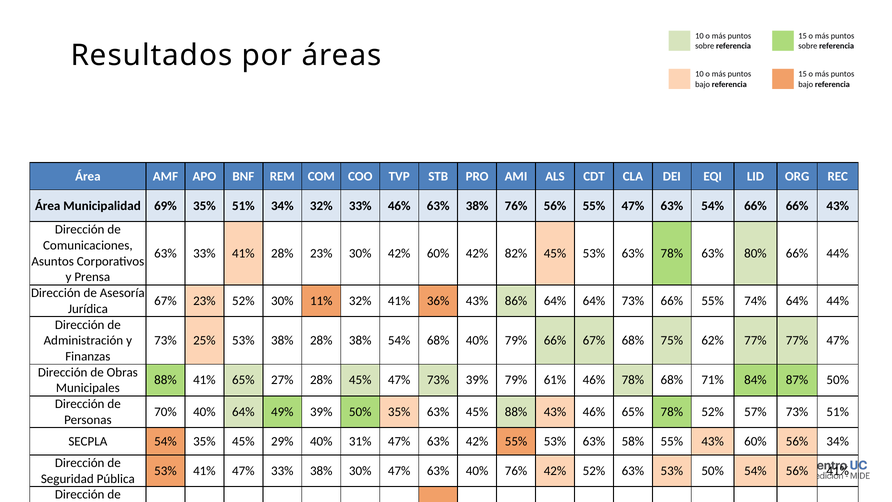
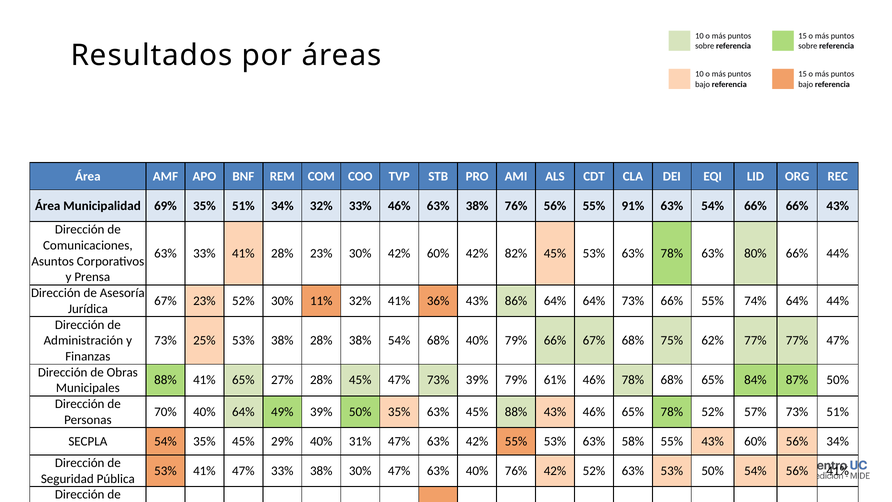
55% 47%: 47% -> 91% (633, 206)
68% 71%: 71% -> 65% (713, 380)
